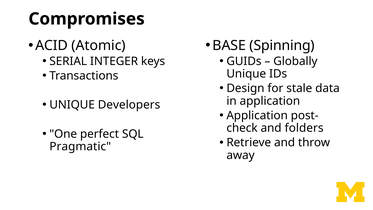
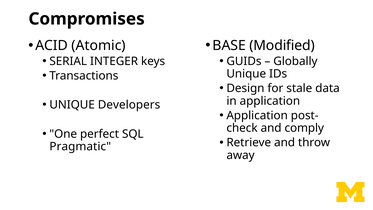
Spinning: Spinning -> Modified (282, 45)
folders: folders -> comply (304, 128)
